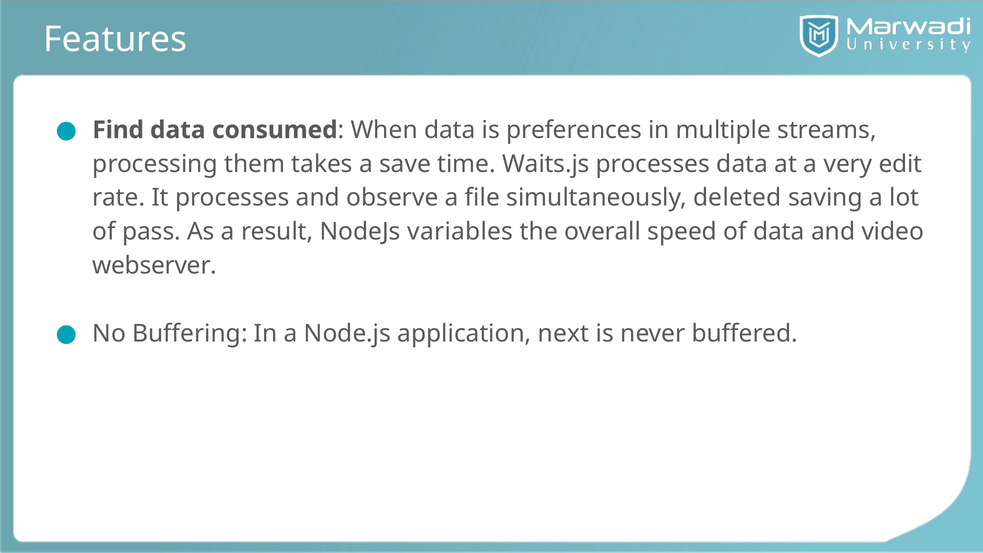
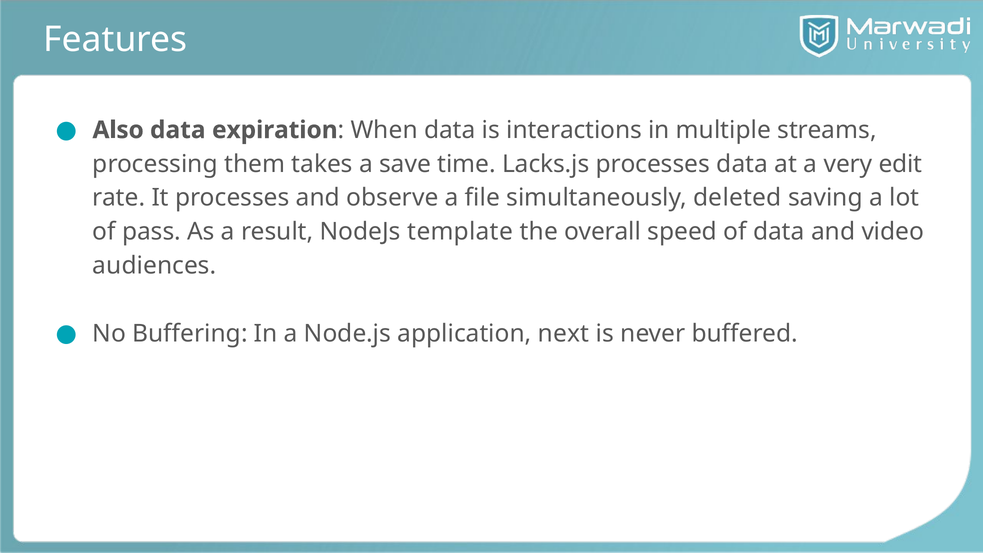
Find: Find -> Also (118, 130)
consumed: consumed -> expiration (275, 130)
preferences: preferences -> interactions (574, 130)
Waits.js: Waits.js -> Lacks.js (546, 164)
variables: variables -> template (460, 232)
webserver: webserver -> audiences (154, 266)
